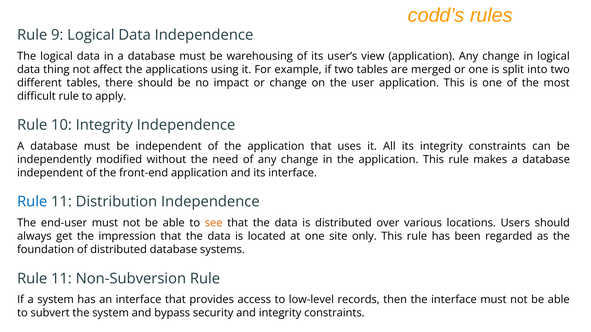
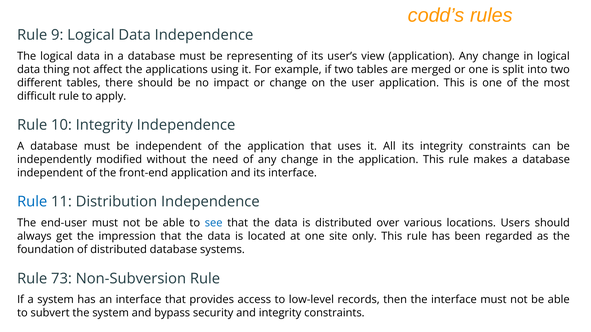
warehousing: warehousing -> representing (260, 56)
see colour: orange -> blue (214, 223)
11: 11 -> 73 (61, 279)
